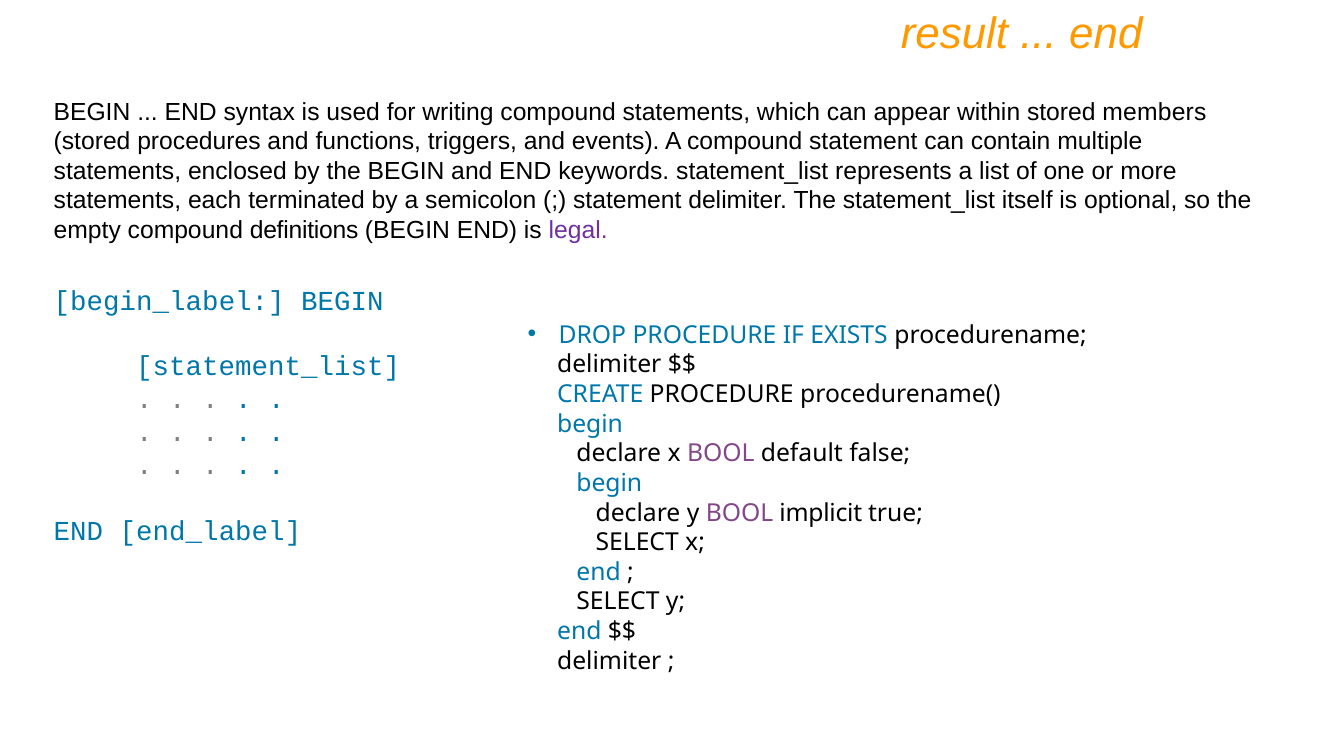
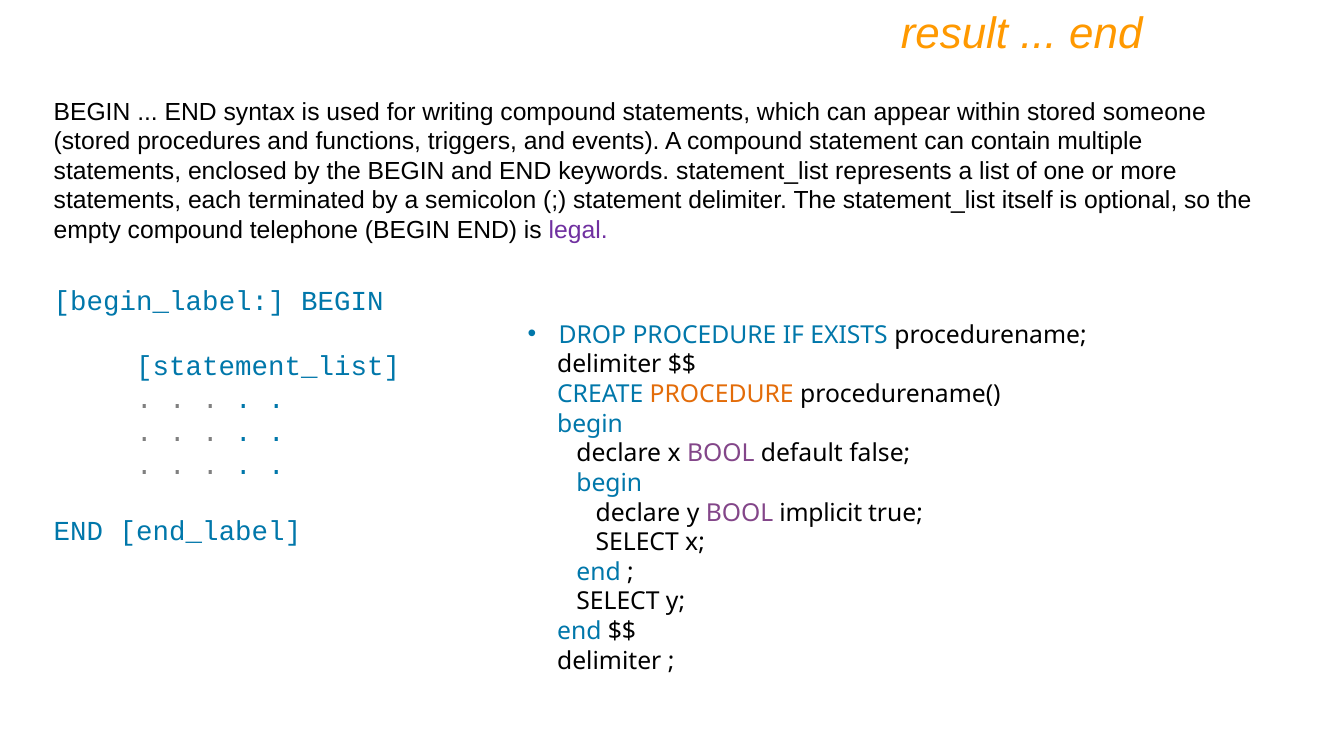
members: members -> someone (1154, 112)
definitions: definitions -> telephone (304, 230)
PROCEDURE colour: black -> orange (722, 394)
